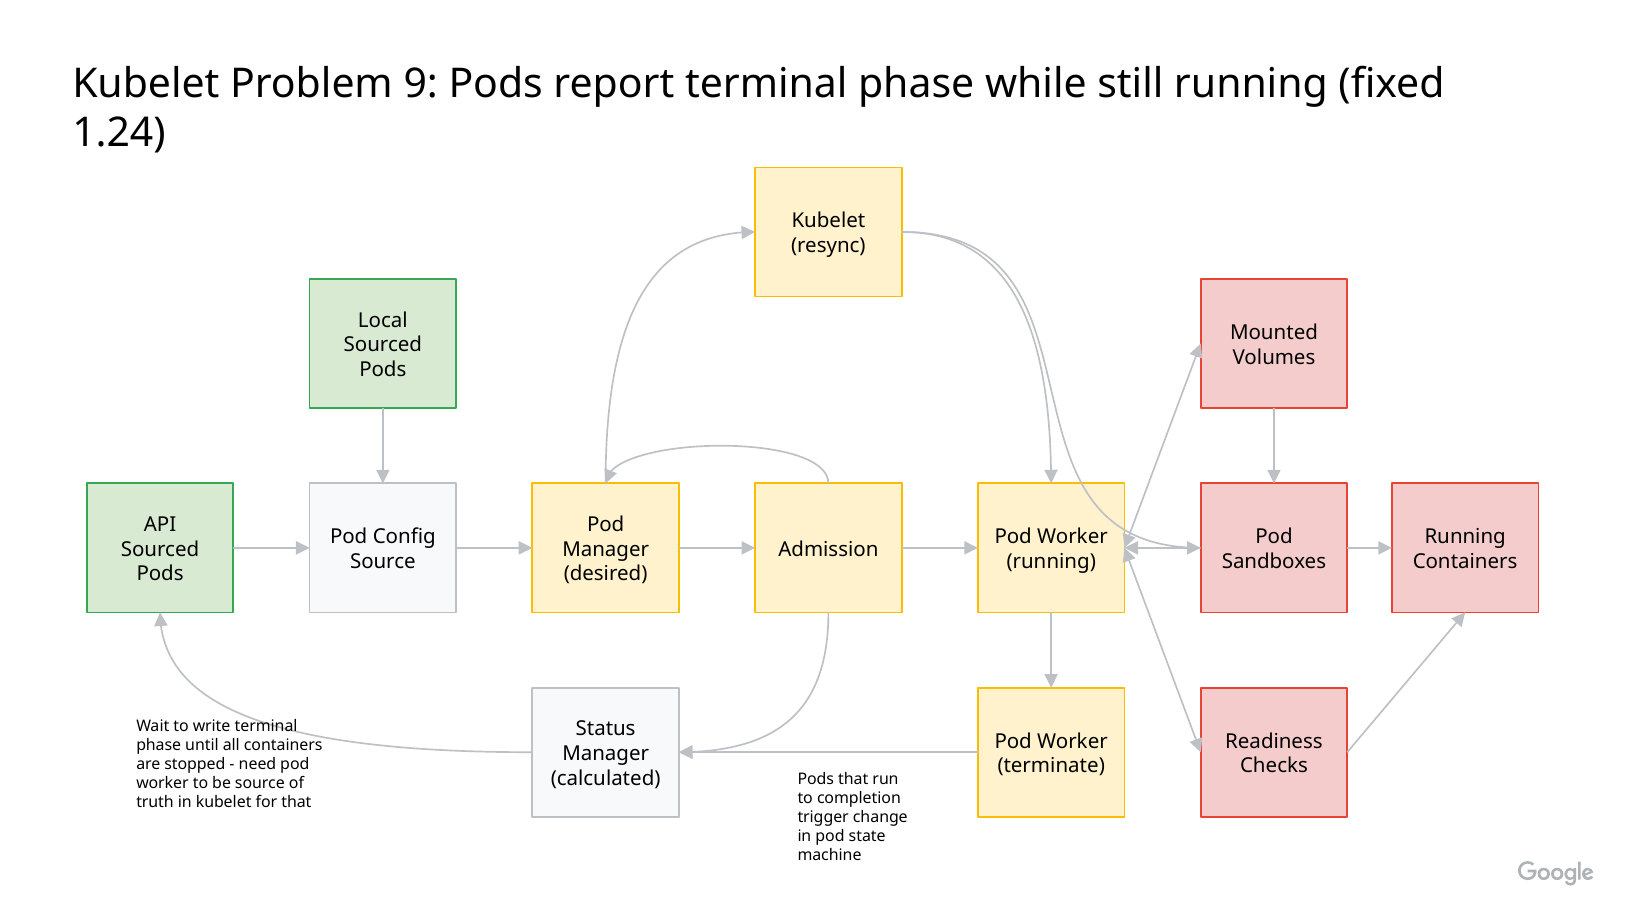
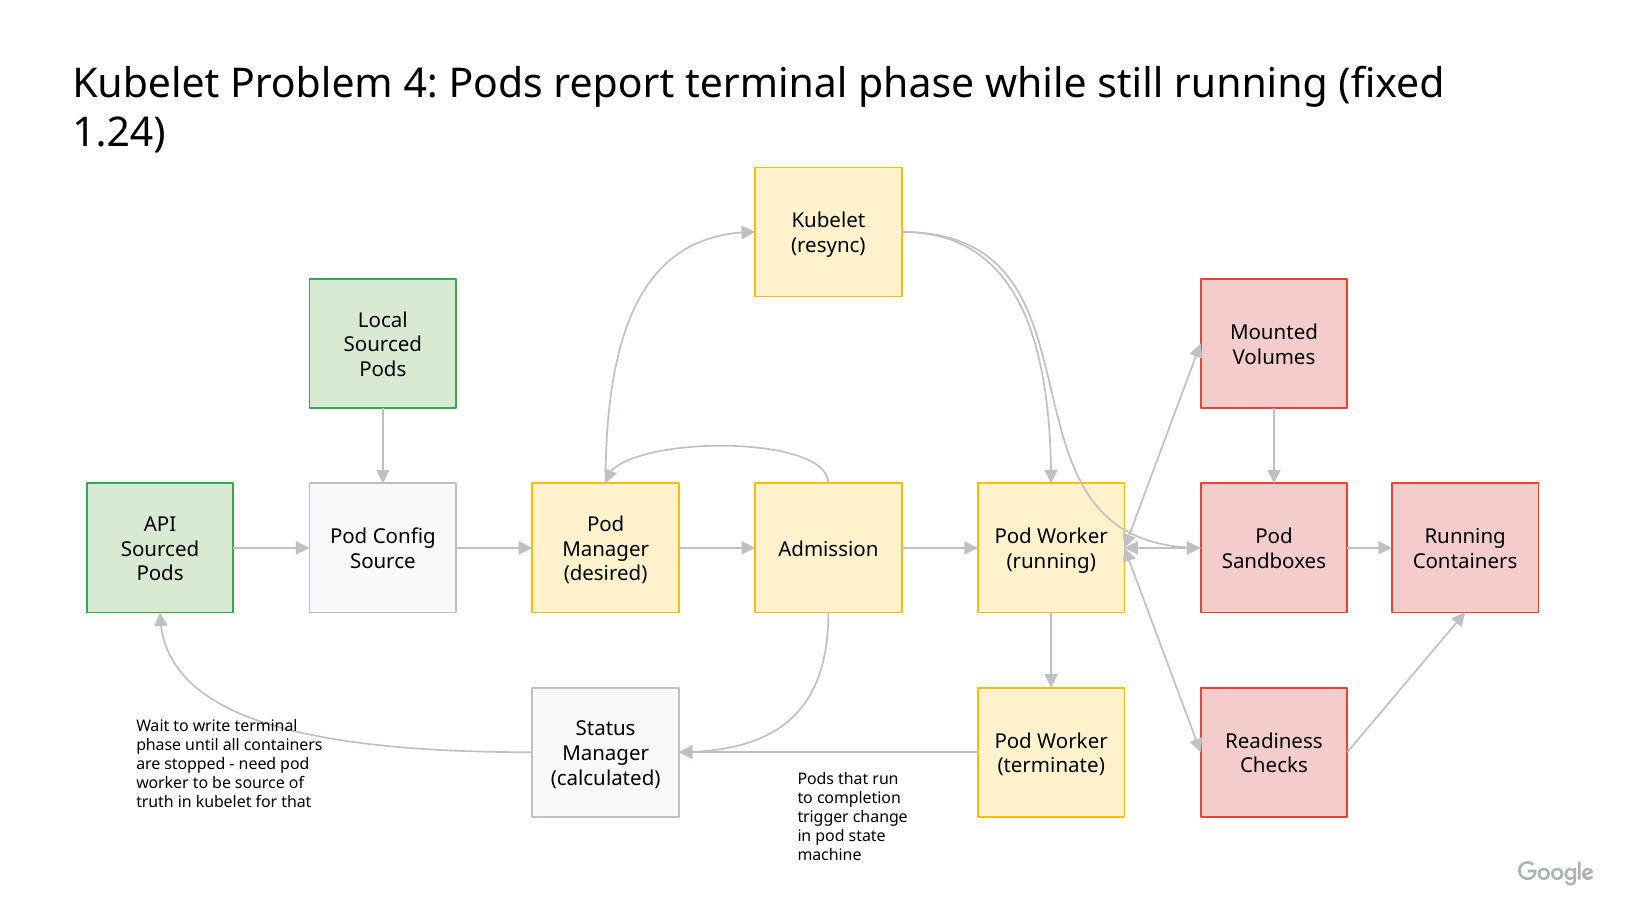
9: 9 -> 4 (421, 84)
